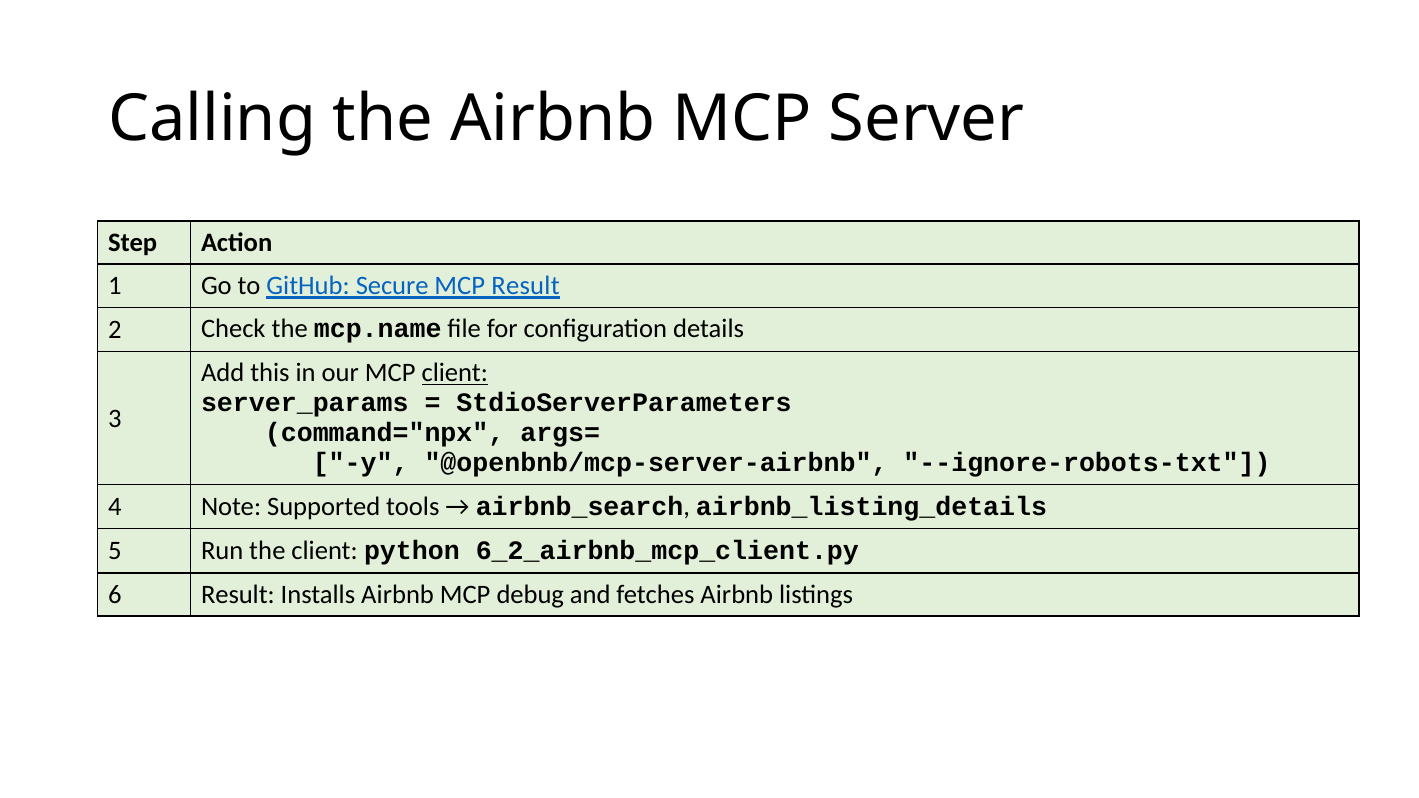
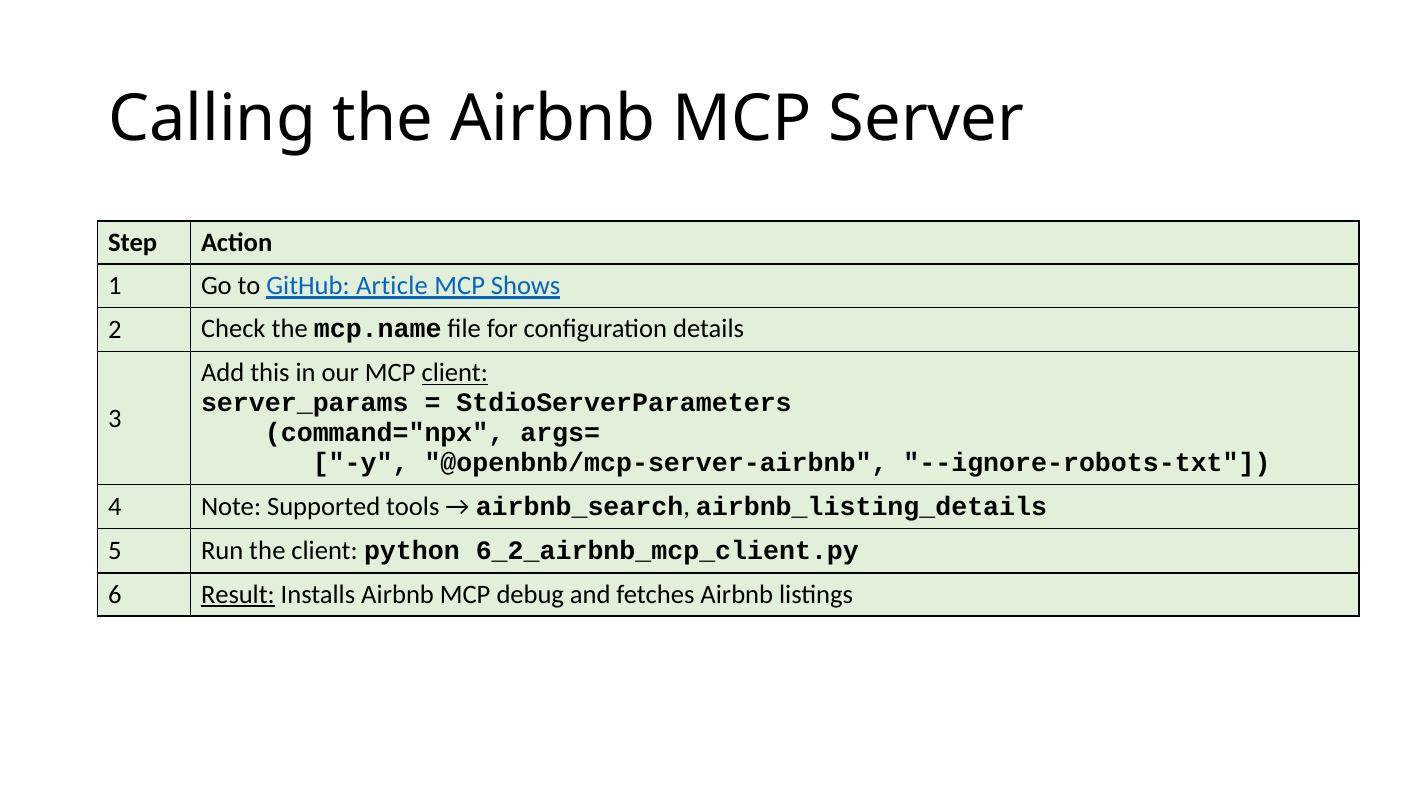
Secure: Secure -> Article (392, 286)
MCP Result: Result -> Shows (526, 286)
Result underline: none -> present (238, 595)
